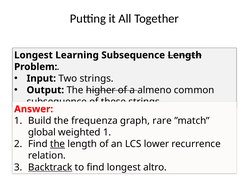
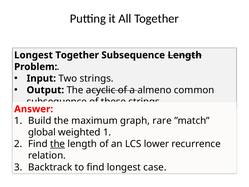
Longest Learning: Learning -> Together (77, 55)
higher: higher -> acyclic (101, 90)
frequenza: frequenza -> maximum (94, 121)
Backtrack underline: present -> none (50, 167)
altro: altro -> case (155, 167)
